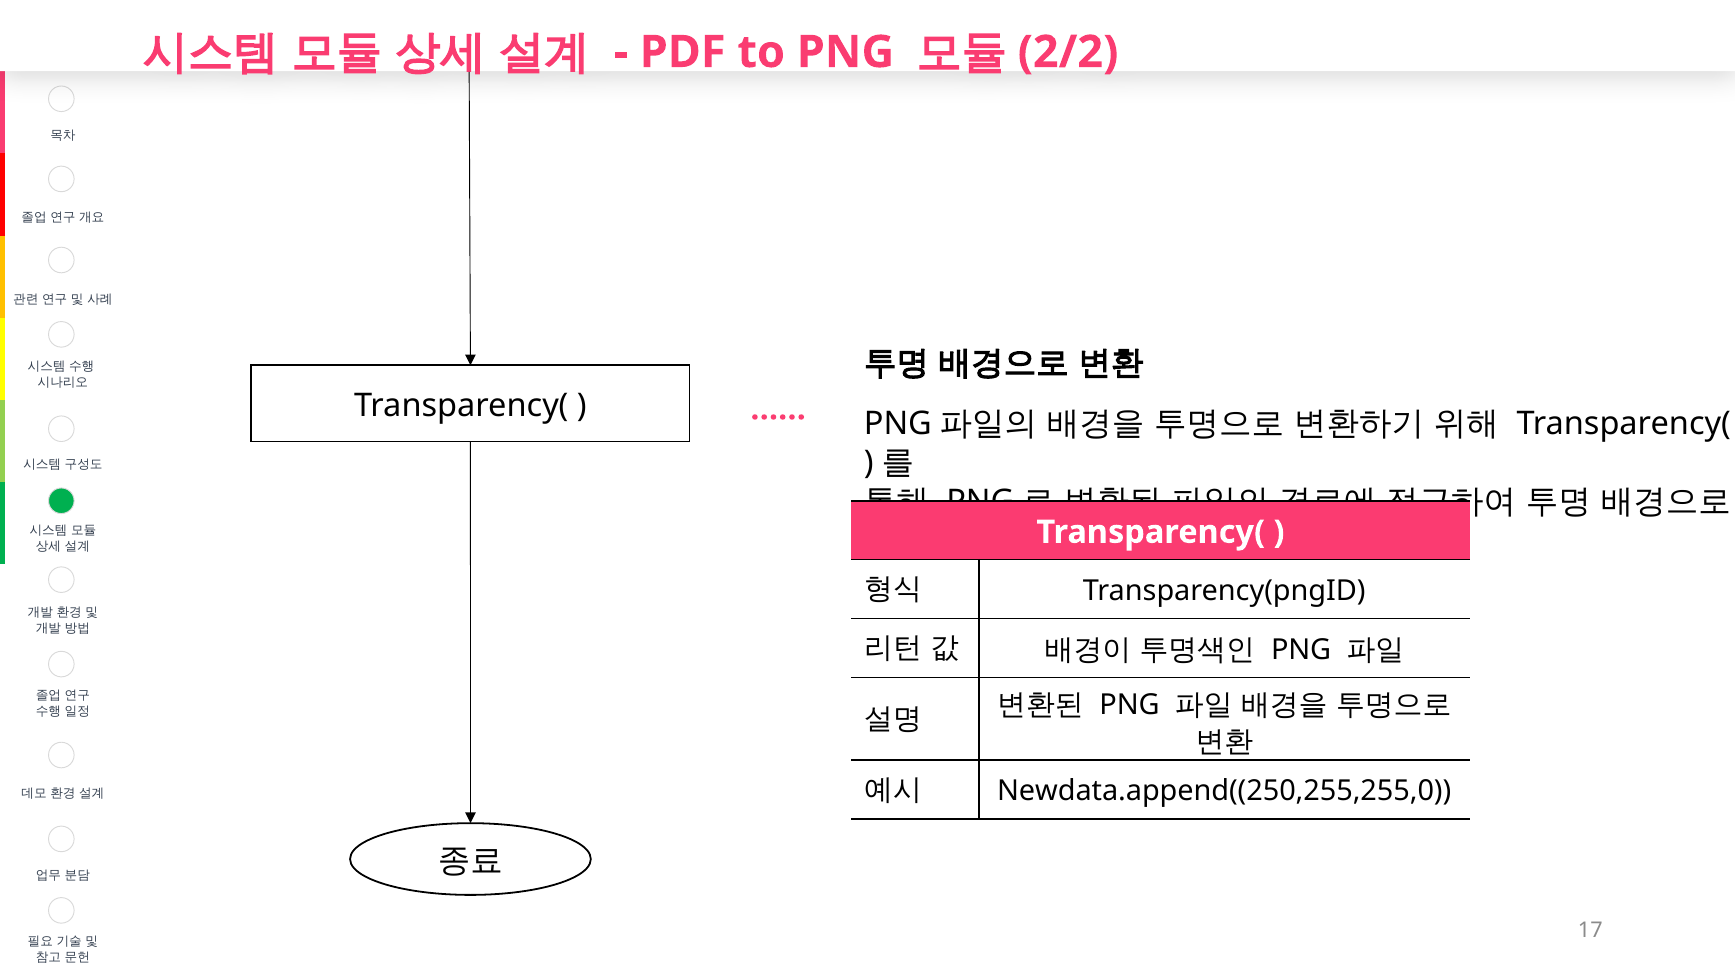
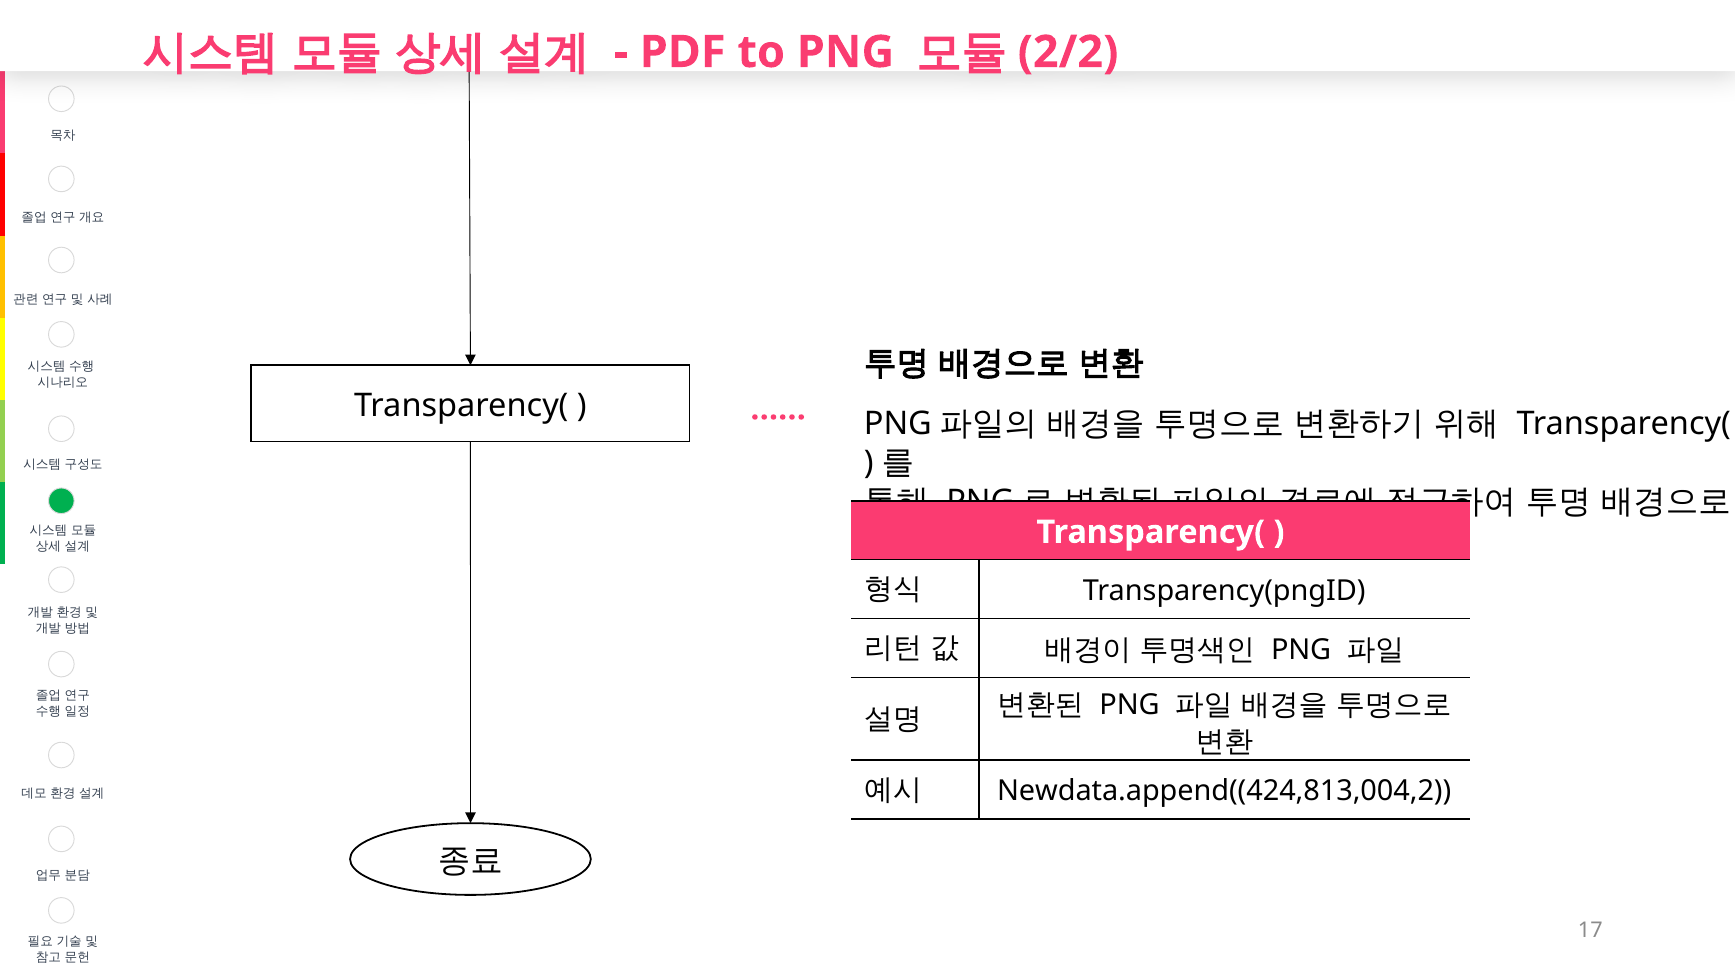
Newdata.append((250,255,255,0: Newdata.append((250,255,255,0 -> Newdata.append((424,813,004,2 (1224, 791)
